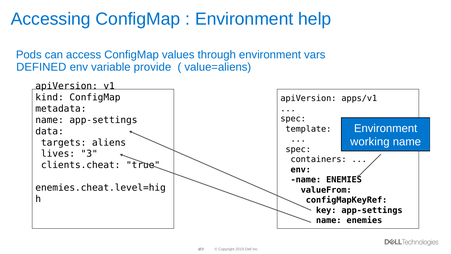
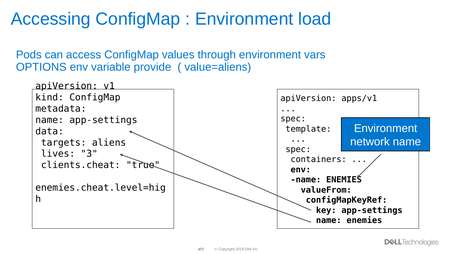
help: help -> load (315, 19)
DEFINED: DEFINED -> OPTIONS (41, 67)
working: working -> network (370, 142)
